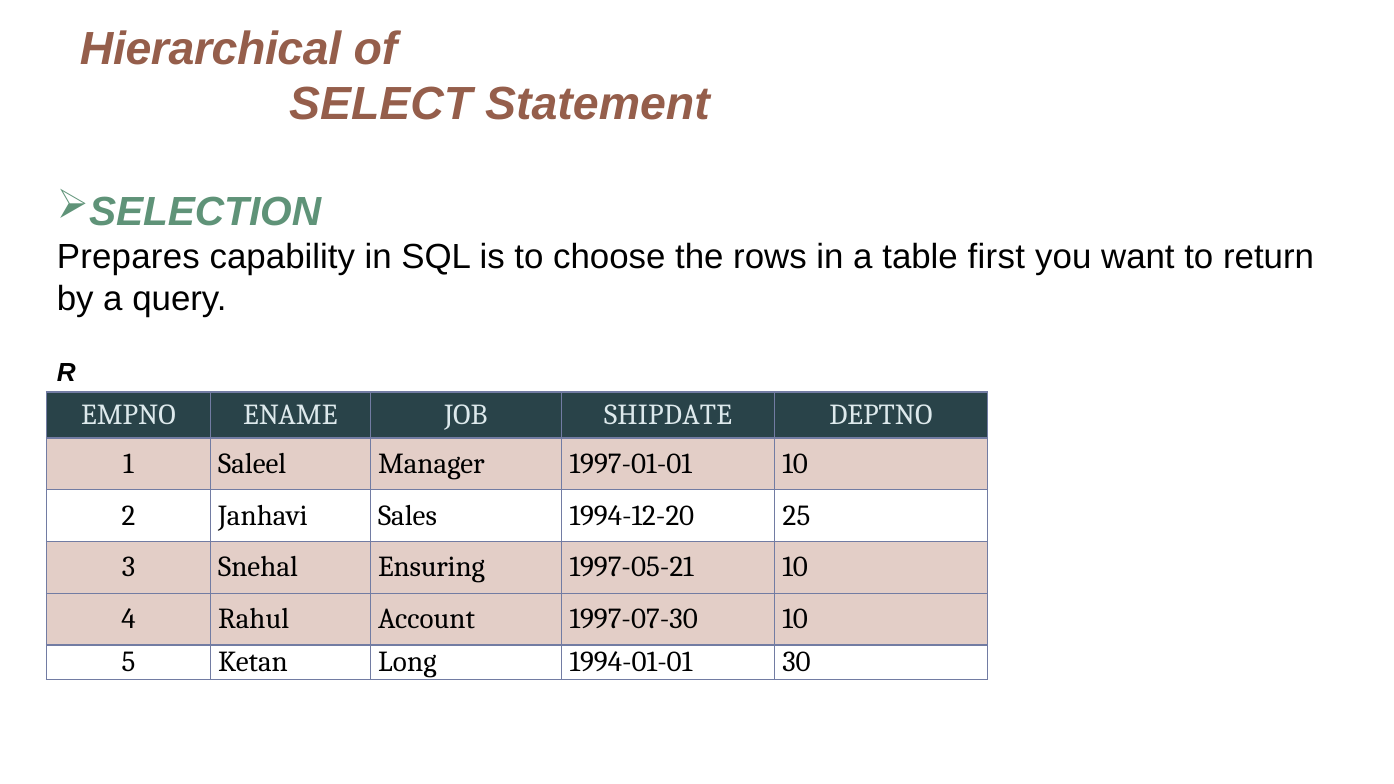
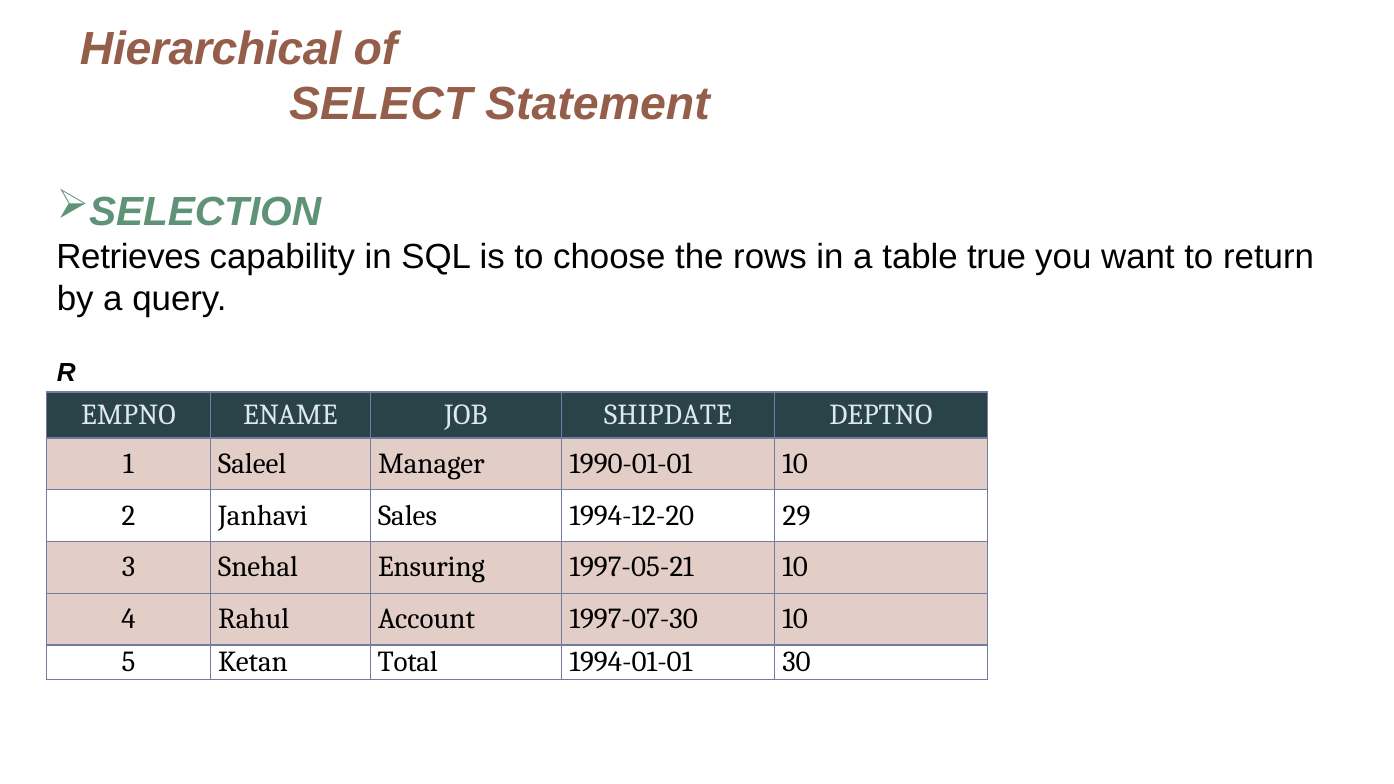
Prepares: Prepares -> Retrieves (129, 257)
first: first -> true (997, 257)
1997-01-01: 1997-01-01 -> 1990-01-01 (631, 464)
25: 25 -> 29 (797, 516)
Long: Long -> Total (408, 662)
